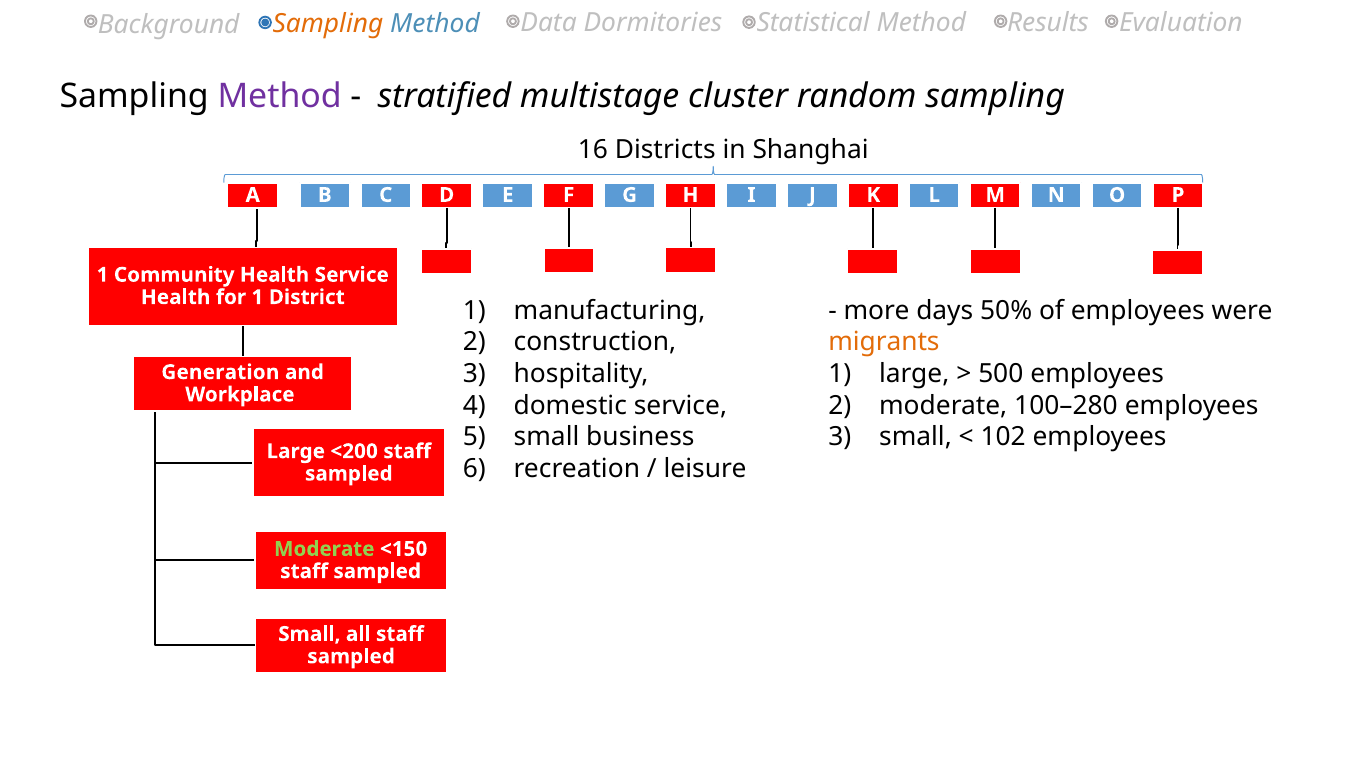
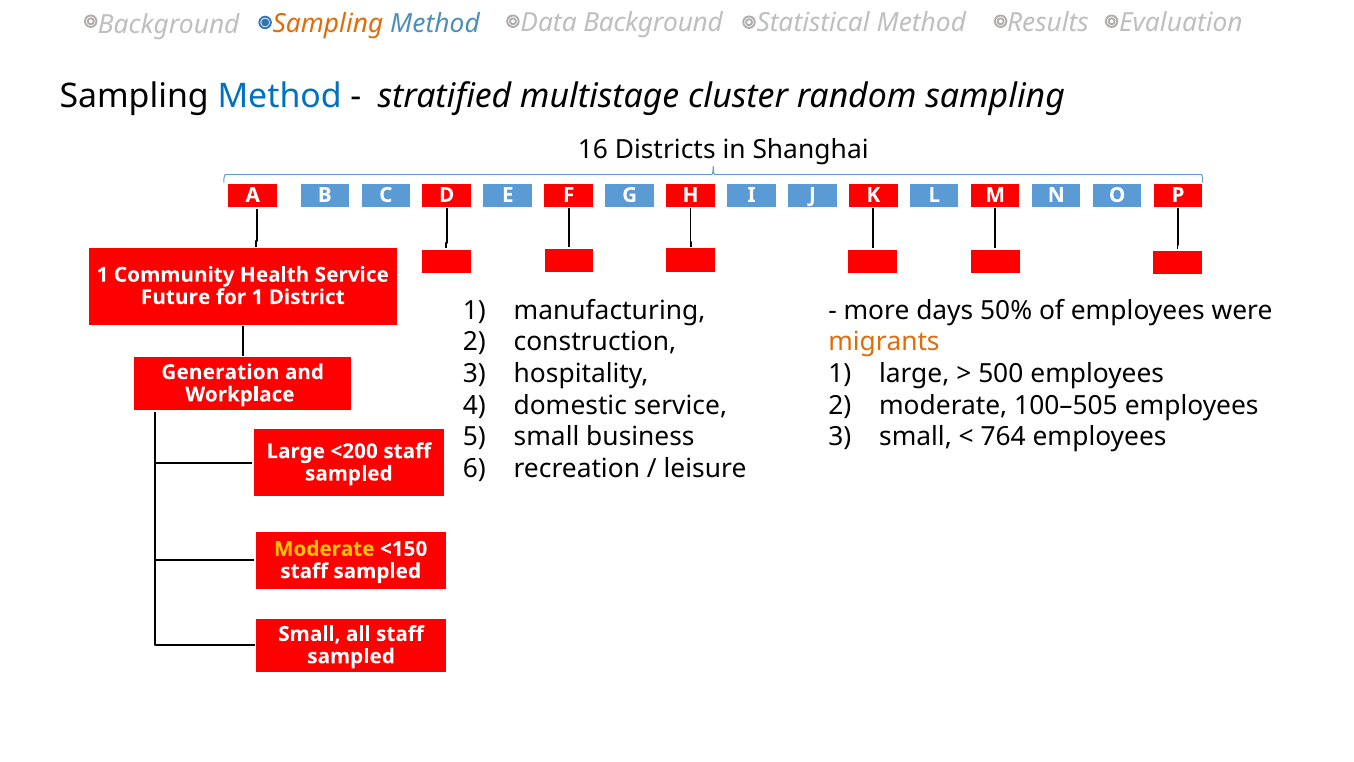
Data Dormitories: Dormitories -> Background (653, 23)
Method colour: purple -> blue (280, 96)
Health: Health -> Future (176, 297)
100–280: 100–280 -> 100–505 (1066, 405)
102: 102 -> 764 (1003, 437)
Moderate colour: light green -> yellow (324, 549)
